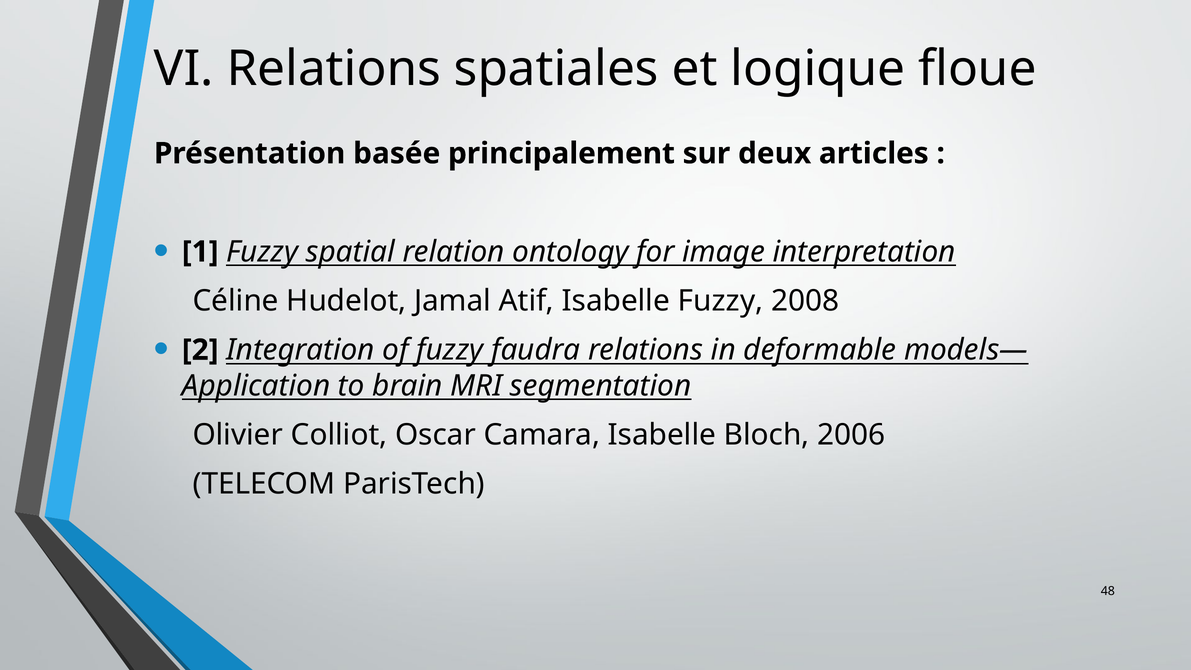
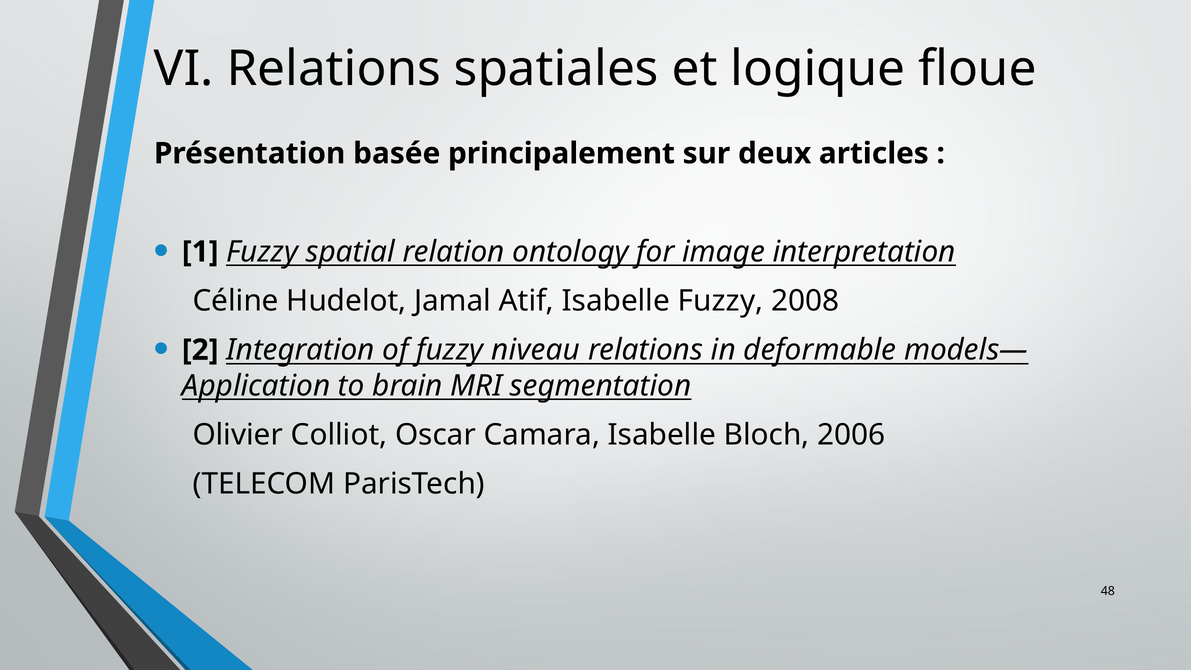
faudra: faudra -> niveau (536, 350)
